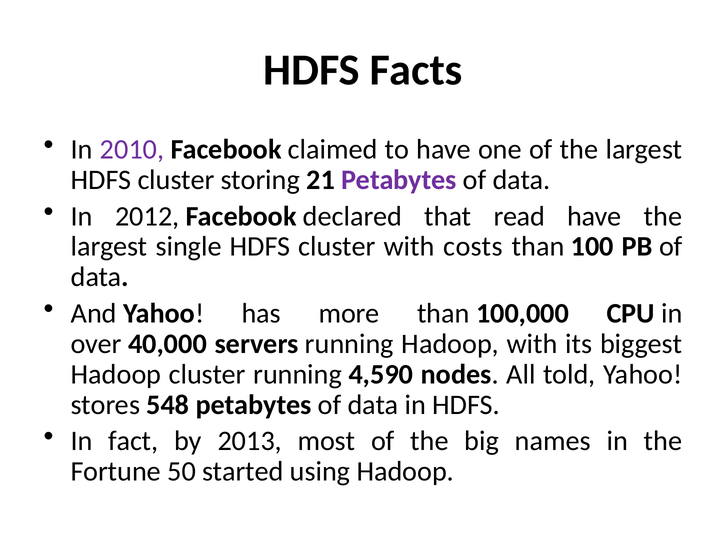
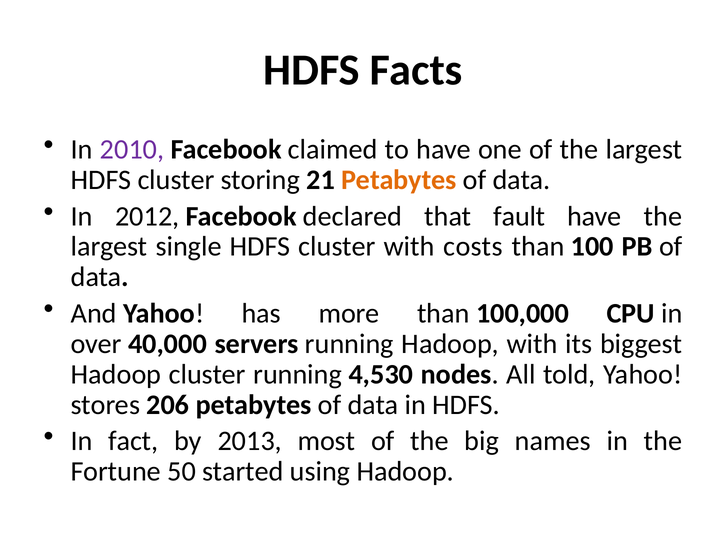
Petabytes colour: purple -> orange (399, 180)
read: read -> fault (519, 216)
4,590: 4,590 -> 4,530 (381, 375)
548: 548 -> 206 (168, 405)
